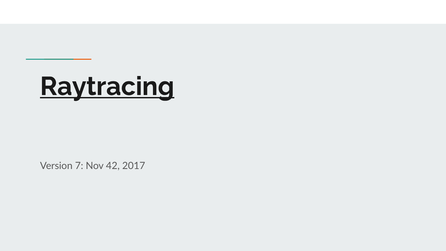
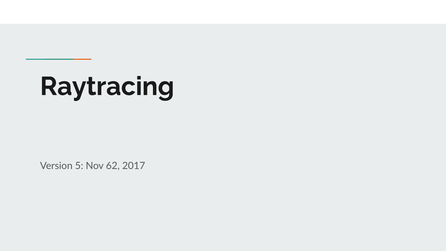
Raytracing underline: present -> none (107, 86)
7: 7 -> 5 (79, 166)
42: 42 -> 62 (113, 166)
